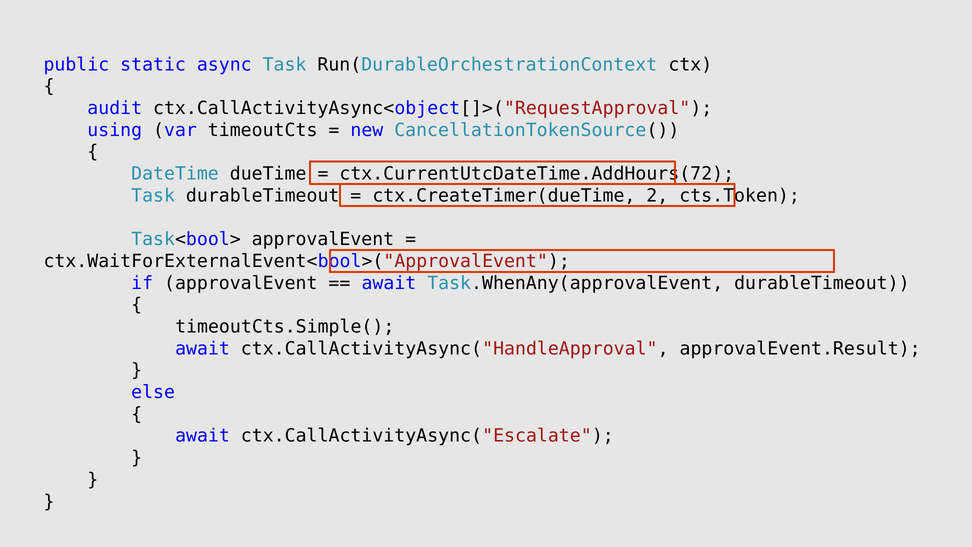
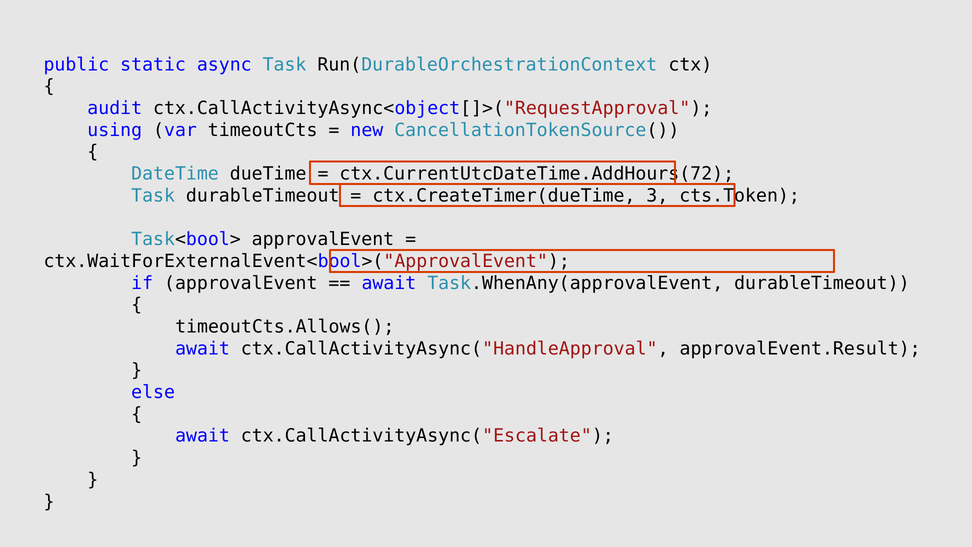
2: 2 -> 3 (657, 196)
timeoutCts.Simple(: timeoutCts.Simple( -> timeoutCts.Allows( (285, 327)
